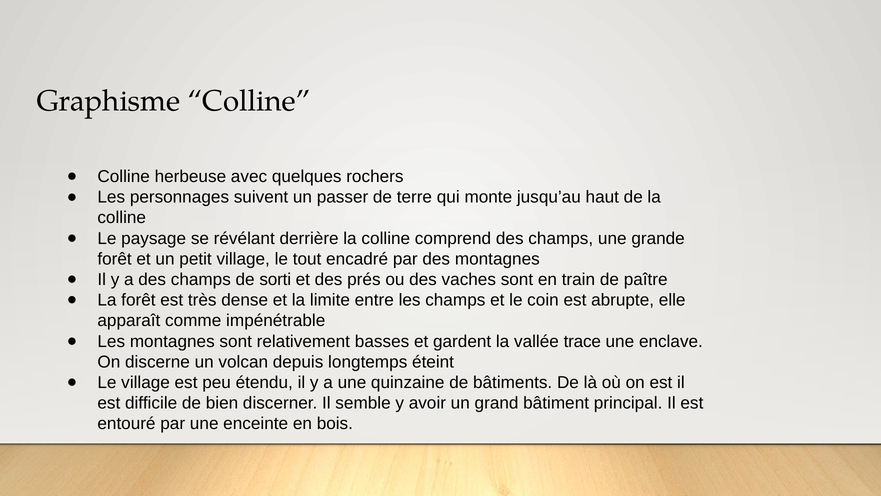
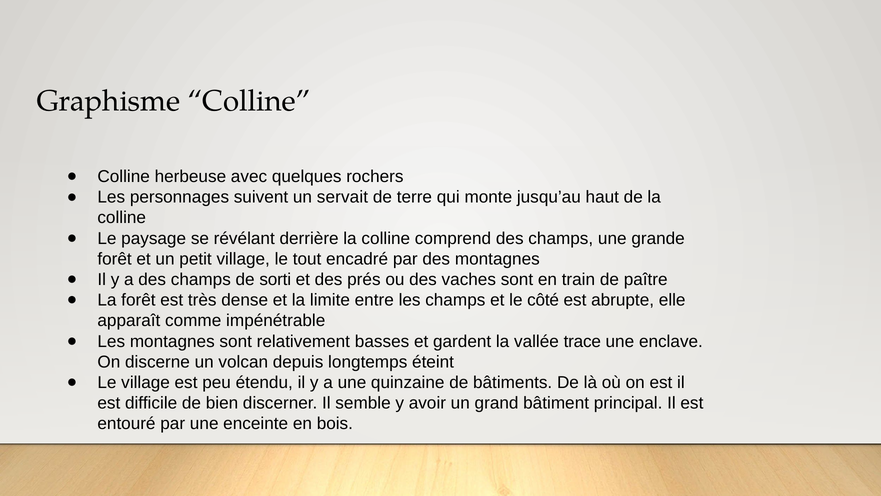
passer: passer -> servait (342, 197)
coin: coin -> côté (543, 300)
